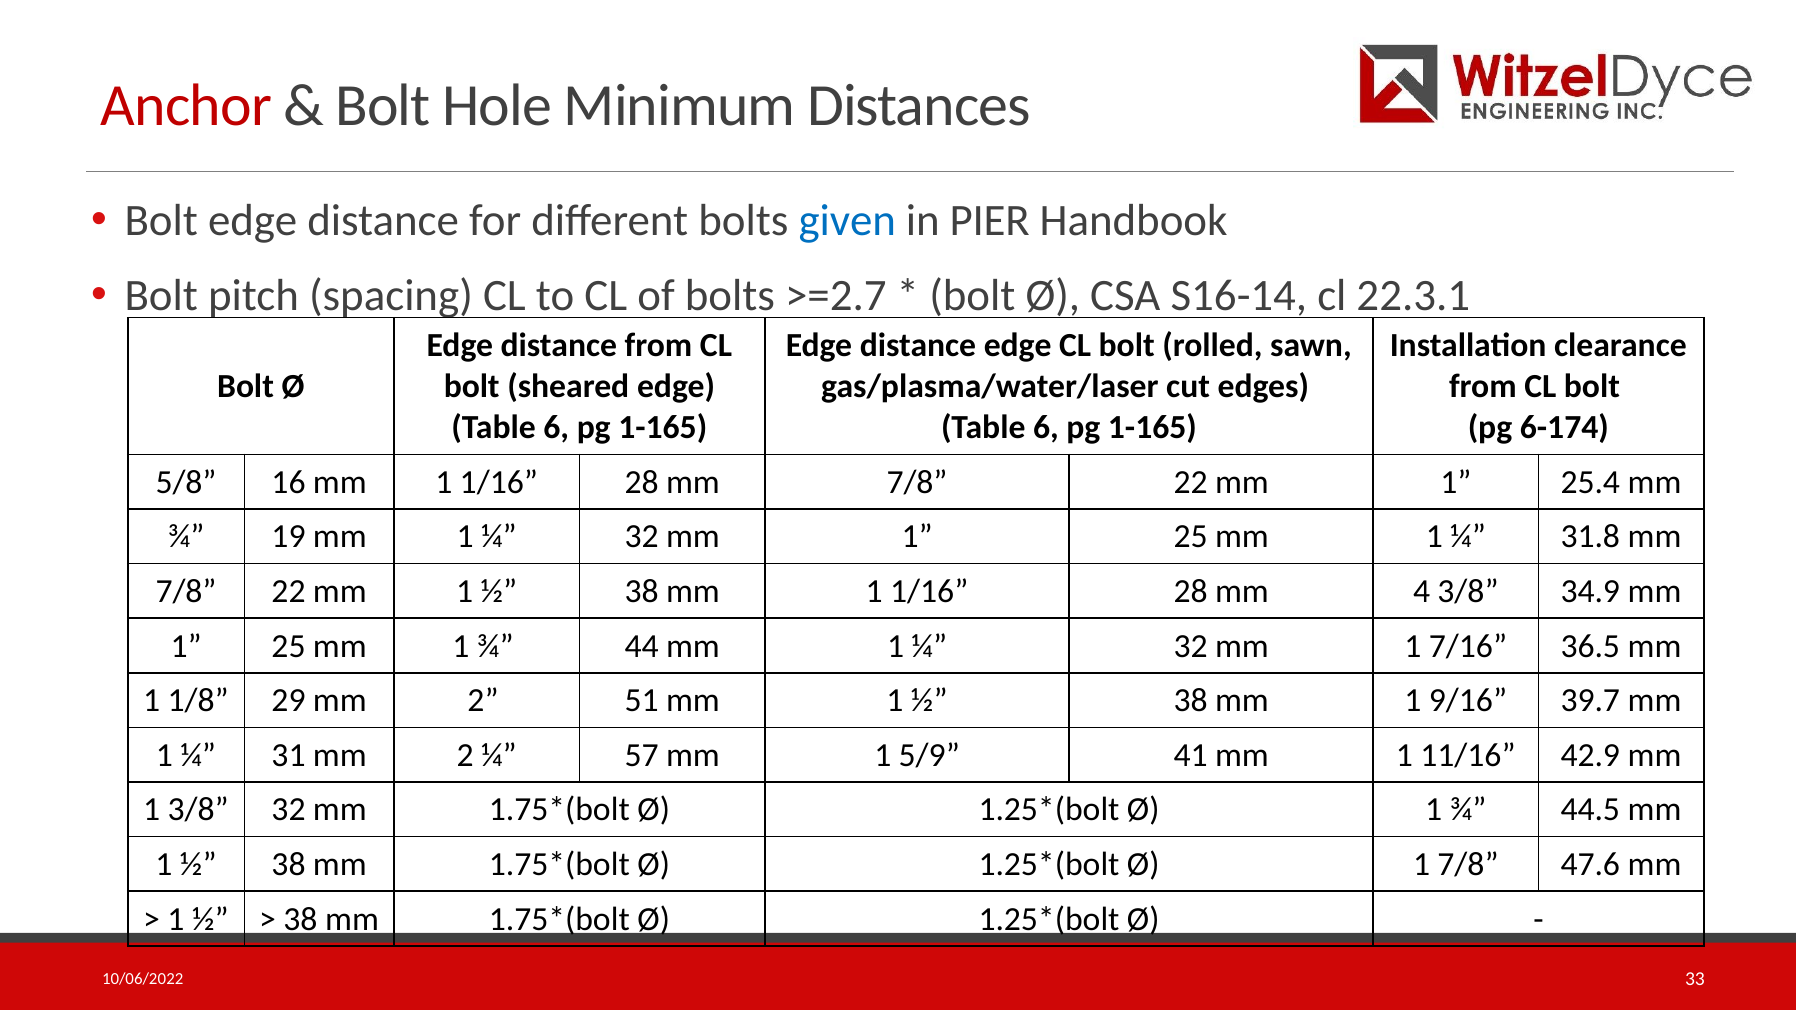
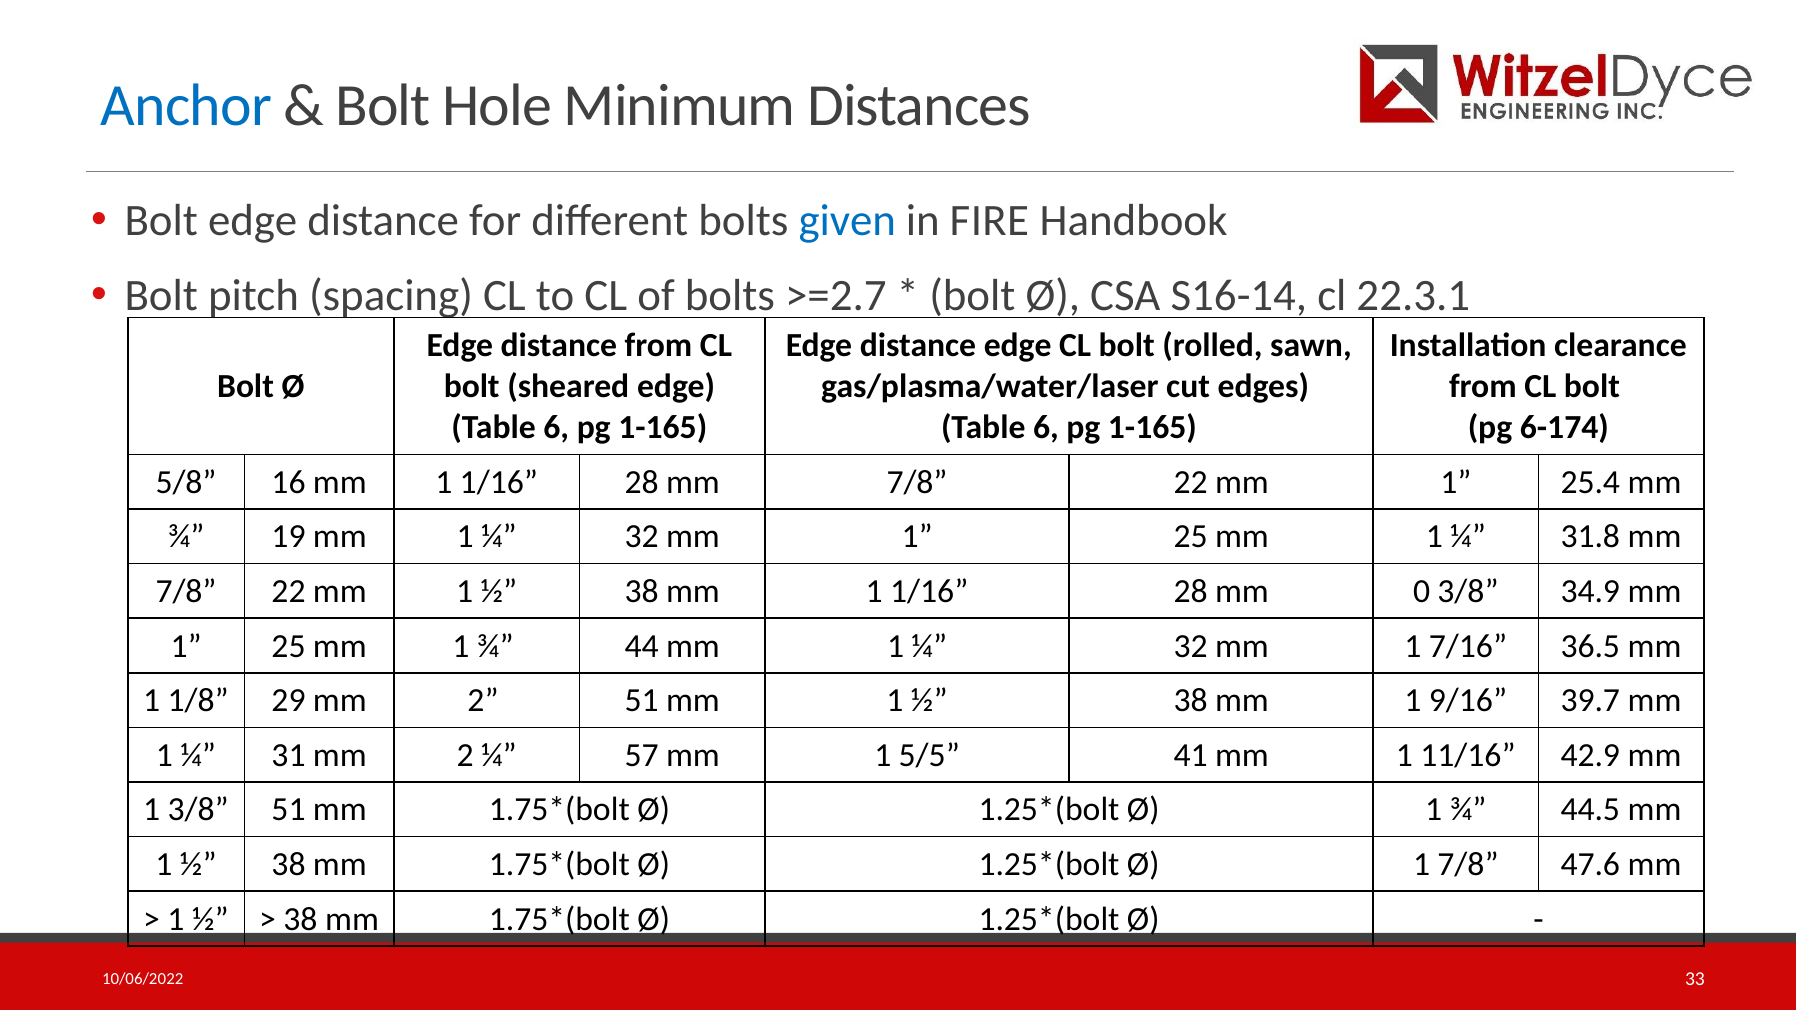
Anchor colour: red -> blue (186, 106)
PIER: PIER -> FIRE (989, 221)
4: 4 -> 0 (1422, 591)
5/9: 5/9 -> 5/5 (929, 755)
3/8 32: 32 -> 51 (289, 810)
